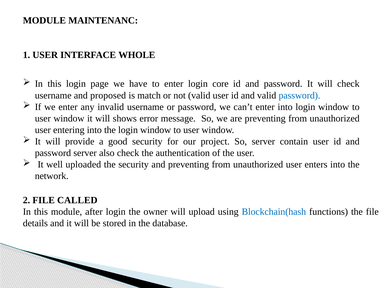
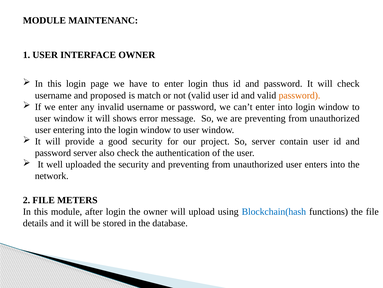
INTERFACE WHOLE: WHOLE -> OWNER (137, 55)
core: core -> thus (220, 84)
password colour: blue -> orange (299, 95)
CALLED: CALLED -> METERS (77, 200)
